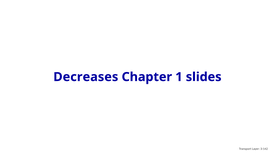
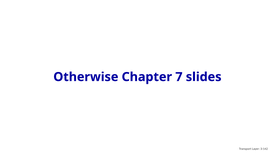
Decreases: Decreases -> Otherwise (86, 77)
1: 1 -> 7 (179, 77)
